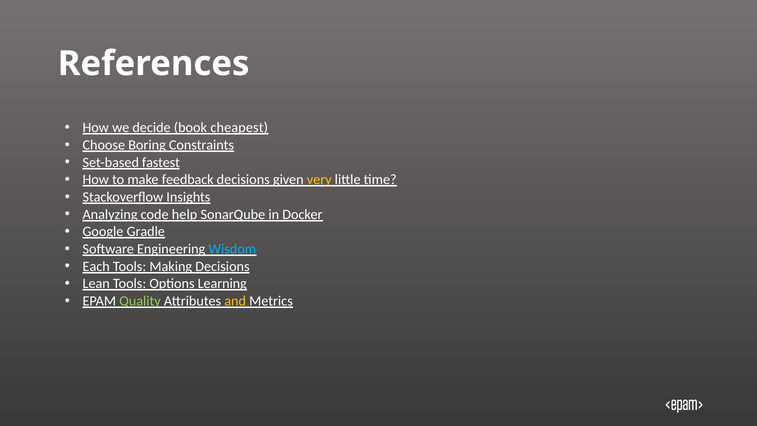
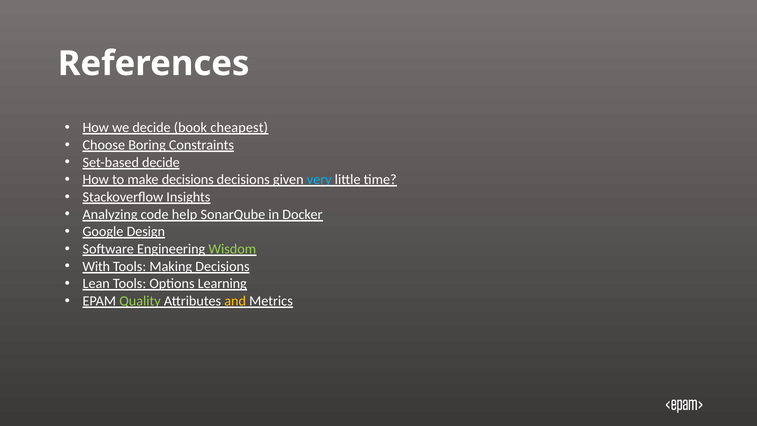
Set-based fastest: fastest -> decide (161, 162)
make feedback: feedback -> decisions (188, 180)
very colour: yellow -> light blue (319, 180)
Gradle: Gradle -> Design (146, 232)
Wisdom colour: light blue -> light green (232, 249)
Each: Each -> With (96, 266)
